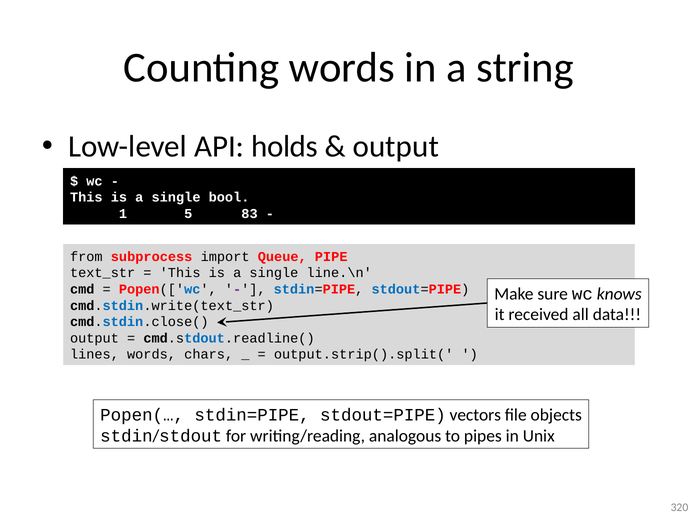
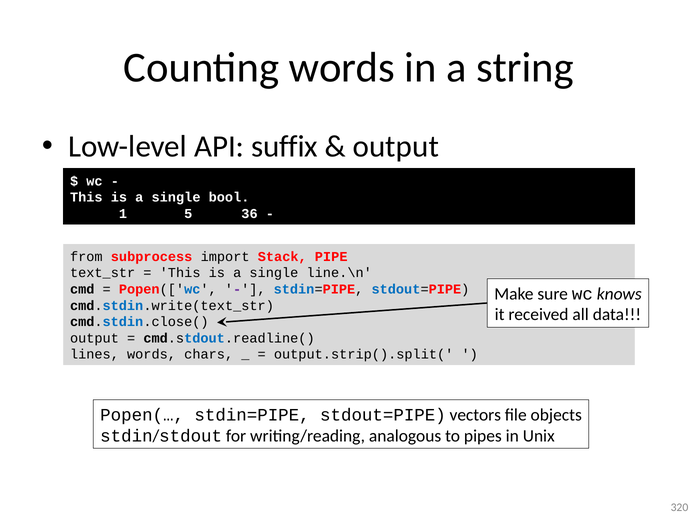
holds: holds -> suffix (284, 146)
83: 83 -> 36 (250, 213)
Queue: Queue -> Stack (282, 256)
